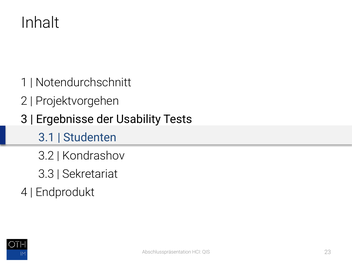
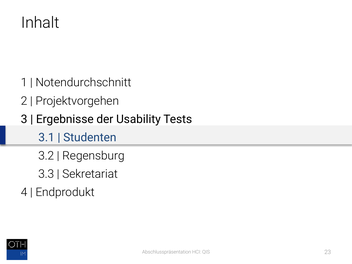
Kondrashov: Kondrashov -> Regensburg (94, 156)
